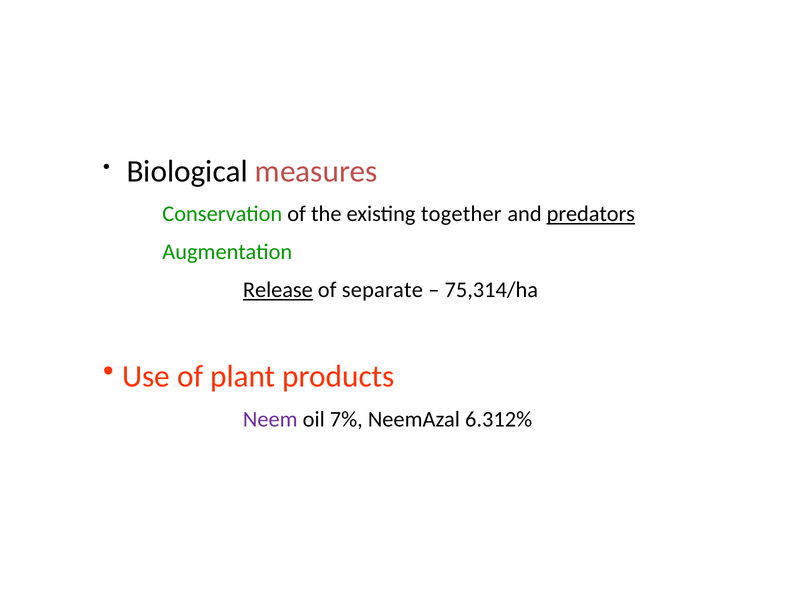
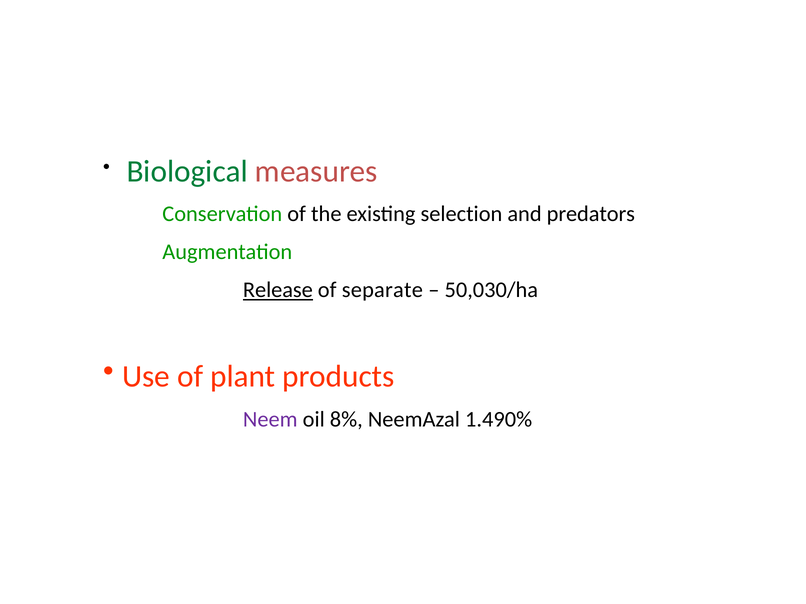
Biological colour: black -> green (187, 171)
together: together -> selection (461, 214)
predators underline: present -> none (591, 214)
75,314/ha: 75,314/ha -> 50,030/ha (491, 290)
7%: 7% -> 8% (346, 420)
6.312%: 6.312% -> 1.490% (499, 420)
